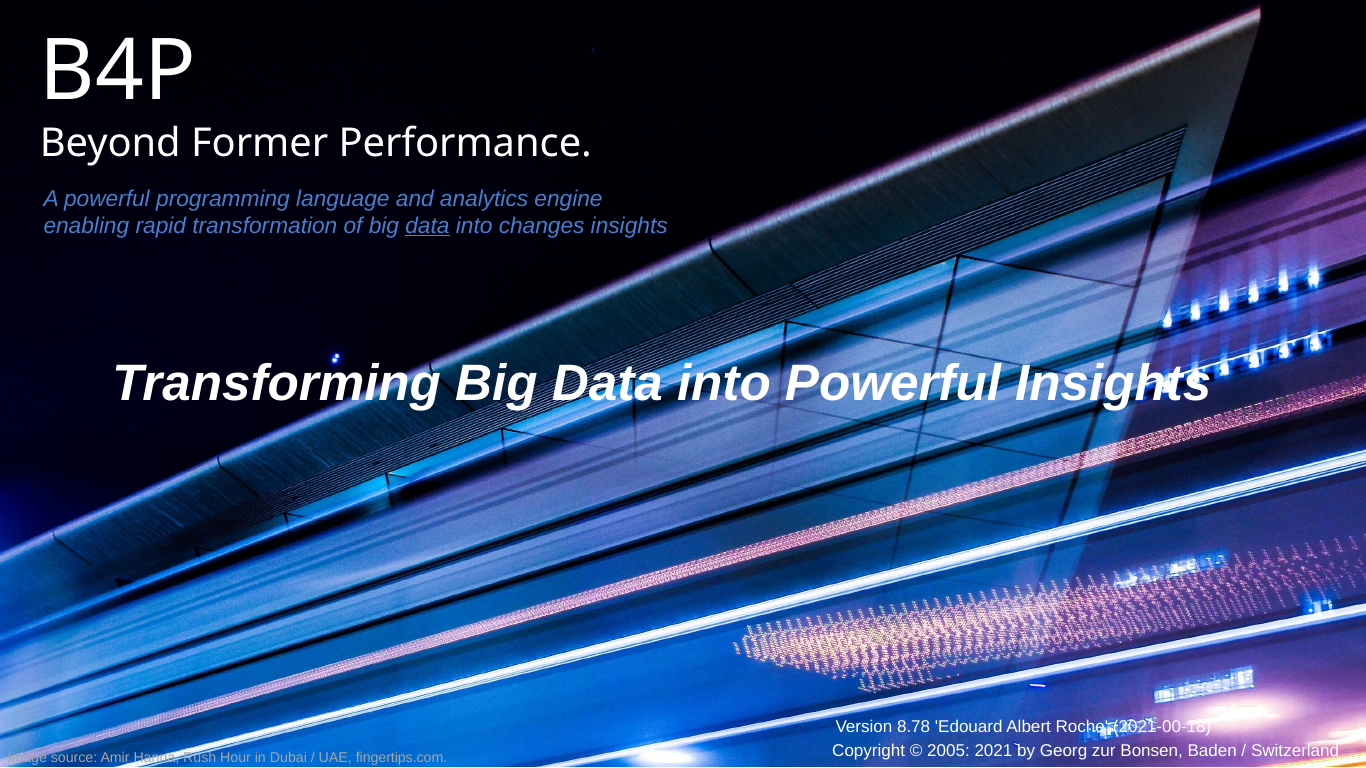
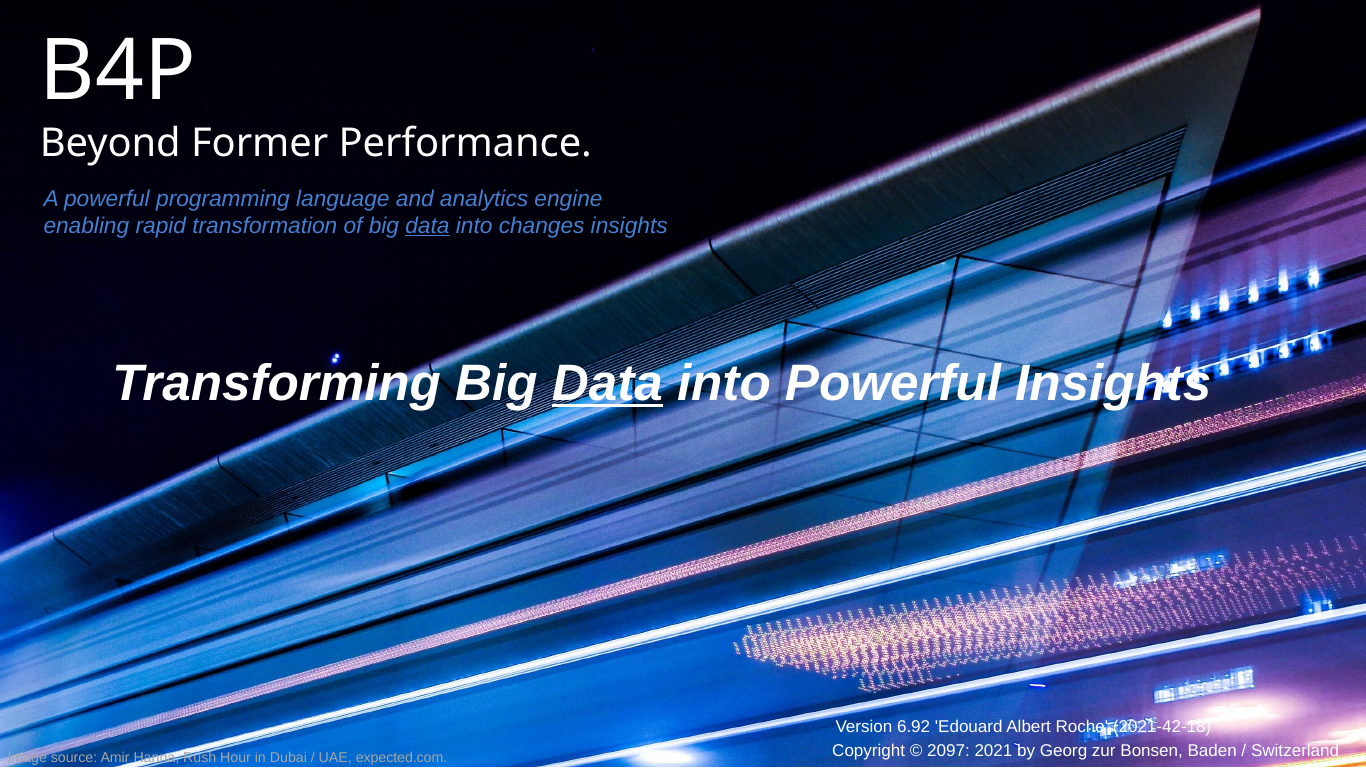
Data underline: none -> present (607, 383)
8.78: 8.78 -> 6.92 (914, 727)
2021-00-18: 2021-00-18 -> 2021-42-18 (1162, 727)
2005: 2005 -> 2097 (948, 751)
fingertips.com: fingertips.com -> expected.com (402, 758)
